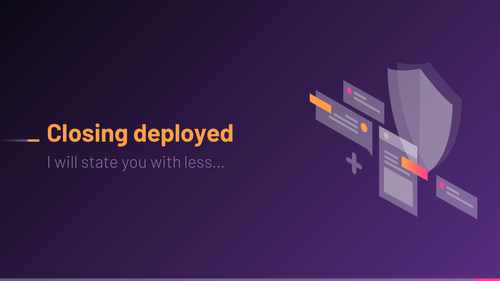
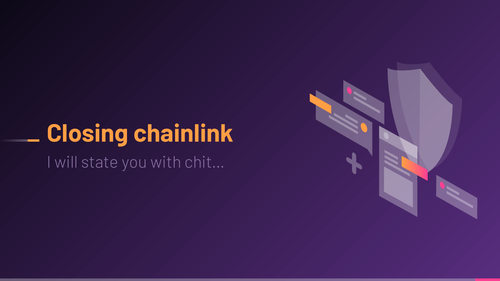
deployed: deployed -> chainlink (183, 134)
less…: less… -> chit… (205, 163)
